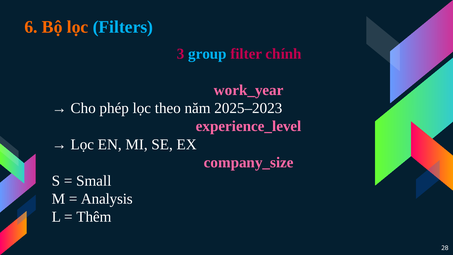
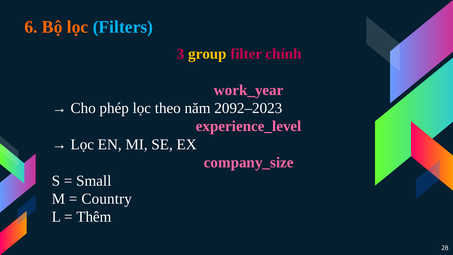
group colour: light blue -> yellow (207, 54)
2025–2023: 2025–2023 -> 2092–2023 (248, 108)
Analysis: Analysis -> Country (107, 199)
